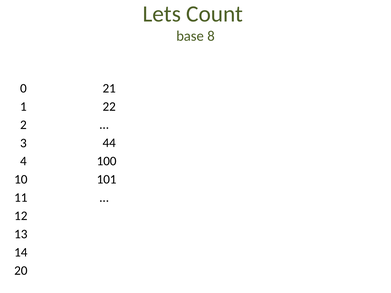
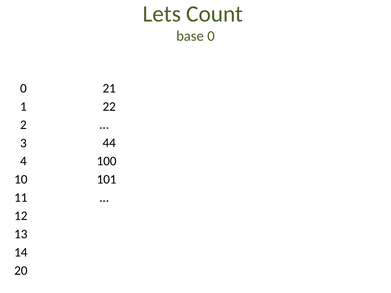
base 8: 8 -> 0 (211, 36)
